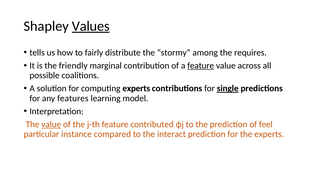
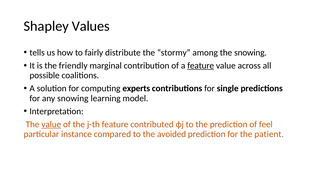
Values underline: present -> none (91, 26)
the requires: requires -> snowing (250, 53)
single underline: present -> none (228, 88)
any features: features -> snowing (73, 98)
interact: interact -> avoided (172, 134)
the experts: experts -> patient (269, 134)
